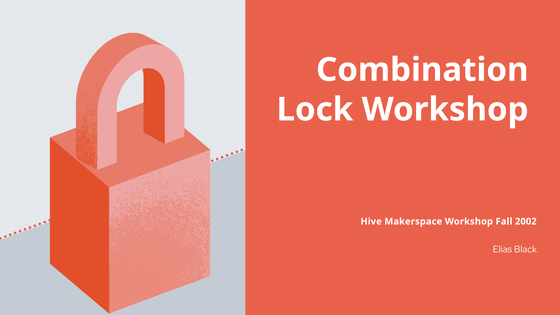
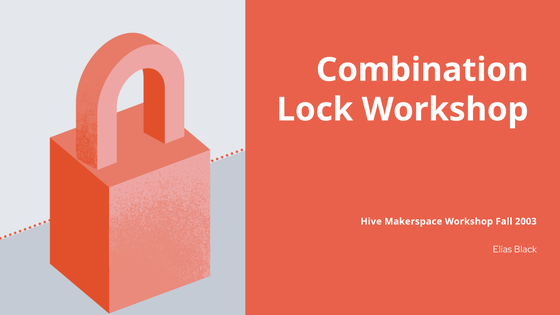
2002: 2002 -> 2003 (526, 221)
